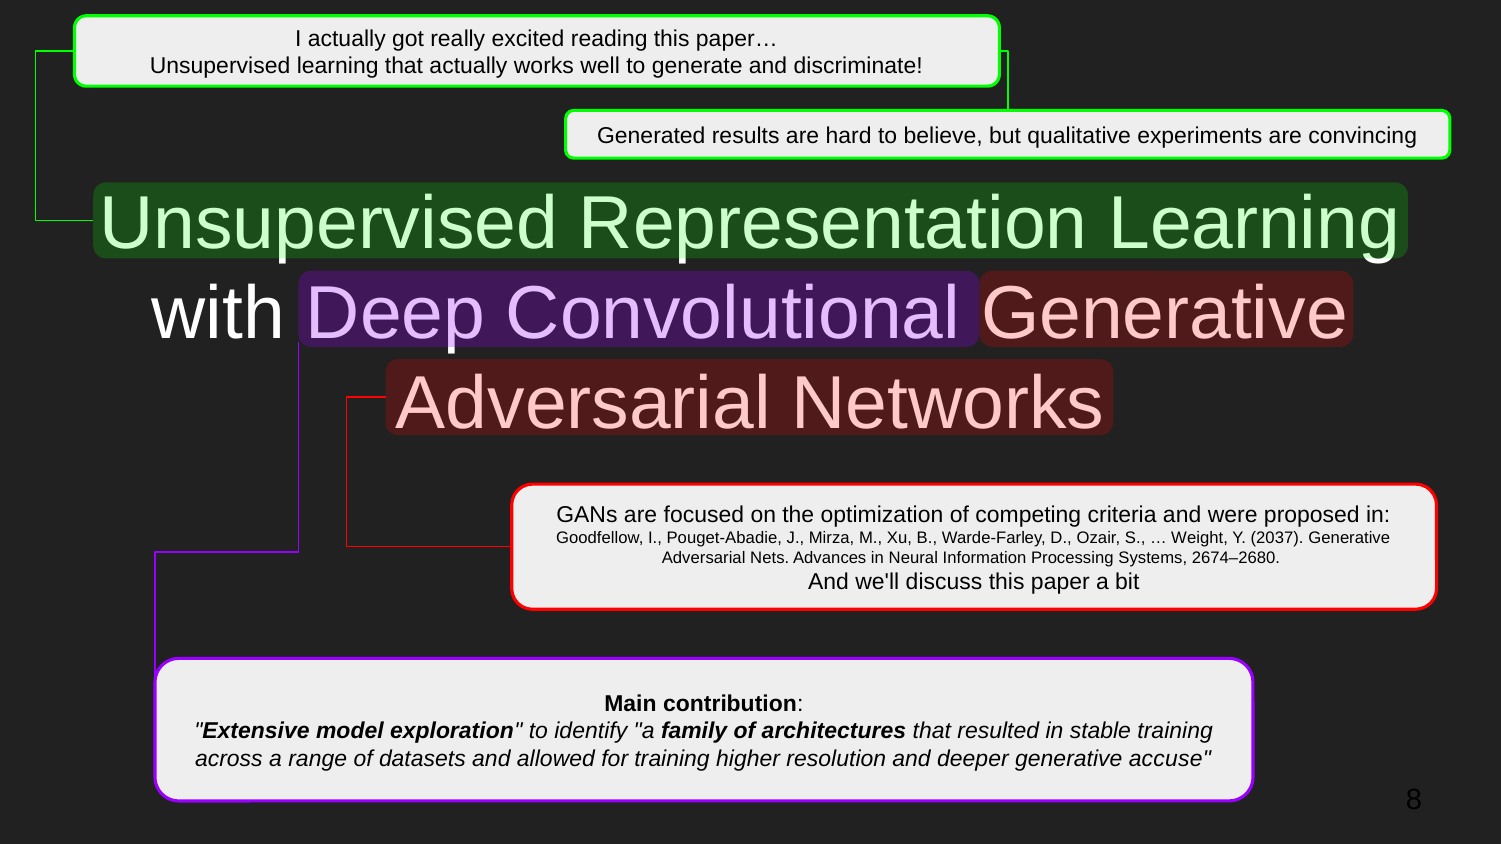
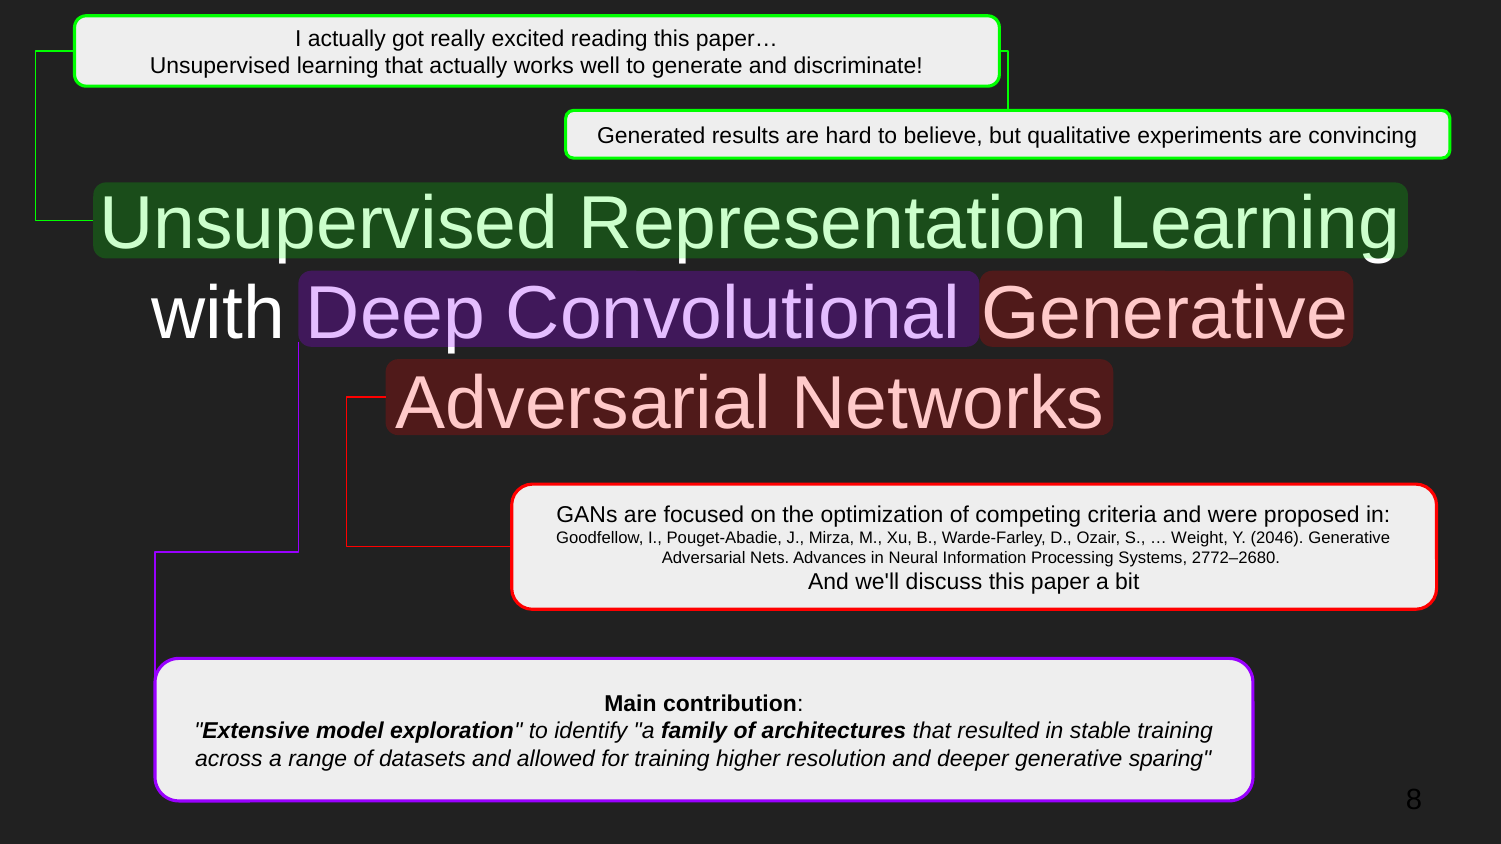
2037: 2037 -> 2046 (1277, 538)
2674–2680: 2674–2680 -> 2772–2680 (1236, 558)
accuse: accuse -> sparing (1170, 759)
